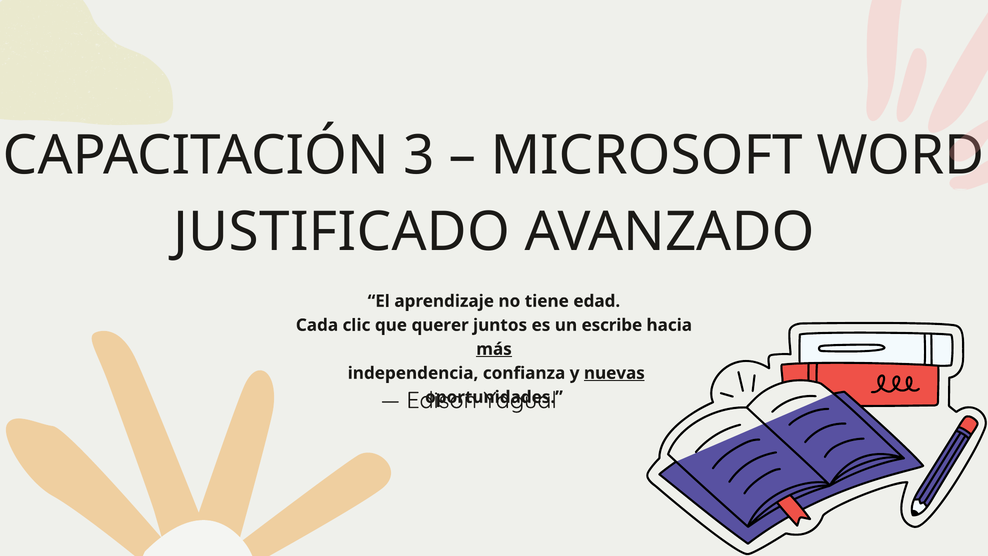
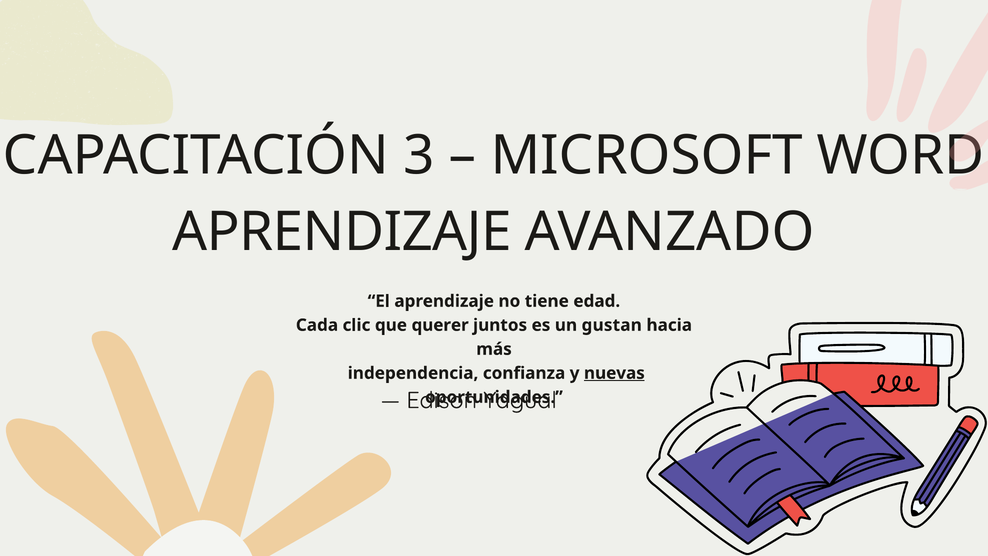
JUSTIFICADO: JUSTIFICADO -> APRENDIZAJE (342, 232)
escribe: escribe -> gustan (612, 325)
más underline: present -> none (494, 349)
